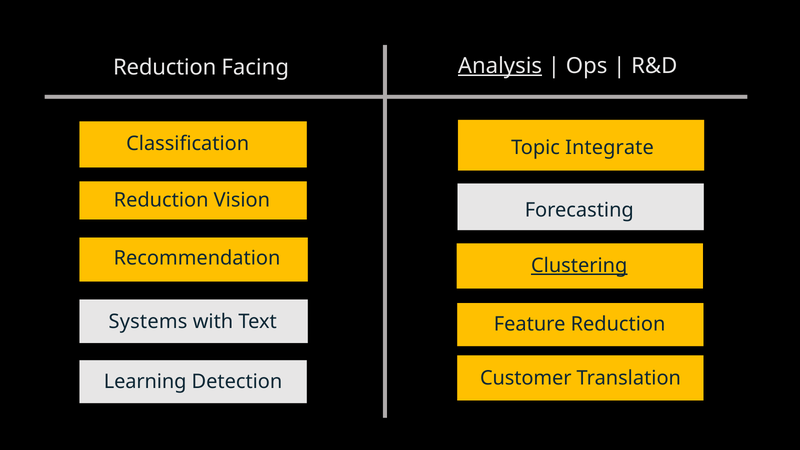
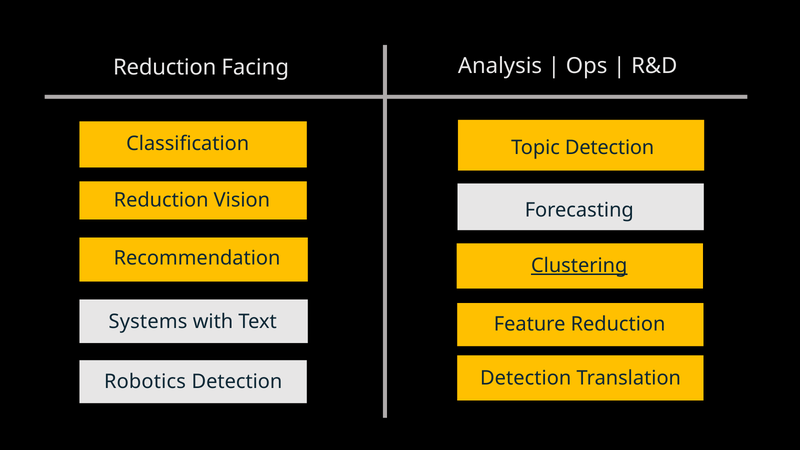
Analysis underline: present -> none (500, 66)
Topic Integrate: Integrate -> Detection (610, 148)
Customer: Customer -> Detection (526, 378)
Learning: Learning -> Robotics (145, 382)
